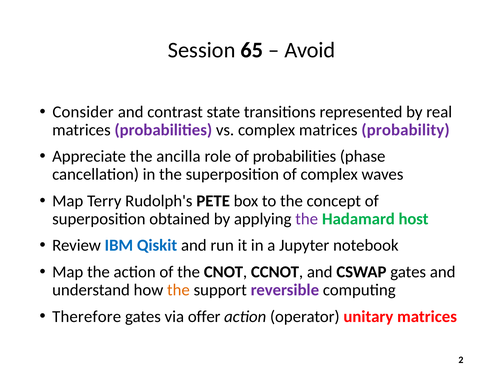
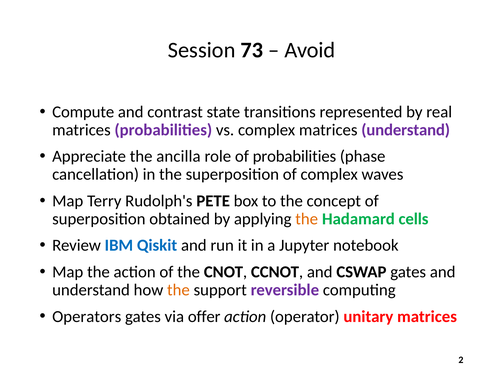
65: 65 -> 73 (252, 50)
Consider: Consider -> Compute (83, 112)
matrices probability: probability -> understand (406, 130)
the colour: purple -> orange (307, 219)
host: host -> cells (414, 219)
Therefore: Therefore -> Operators (87, 317)
